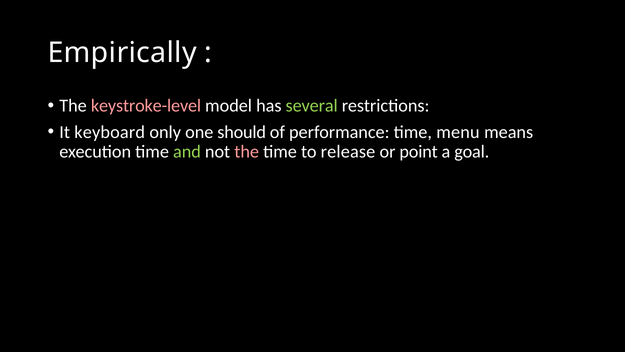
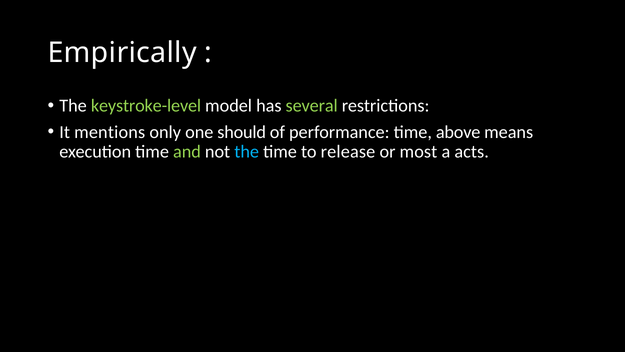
keystroke-level colour: pink -> light green (146, 106)
keyboard: keyboard -> mentions (110, 132)
menu: menu -> above (458, 132)
the colour: pink -> light blue (247, 152)
point: point -> most (418, 152)
goal: goal -> acts (472, 152)
